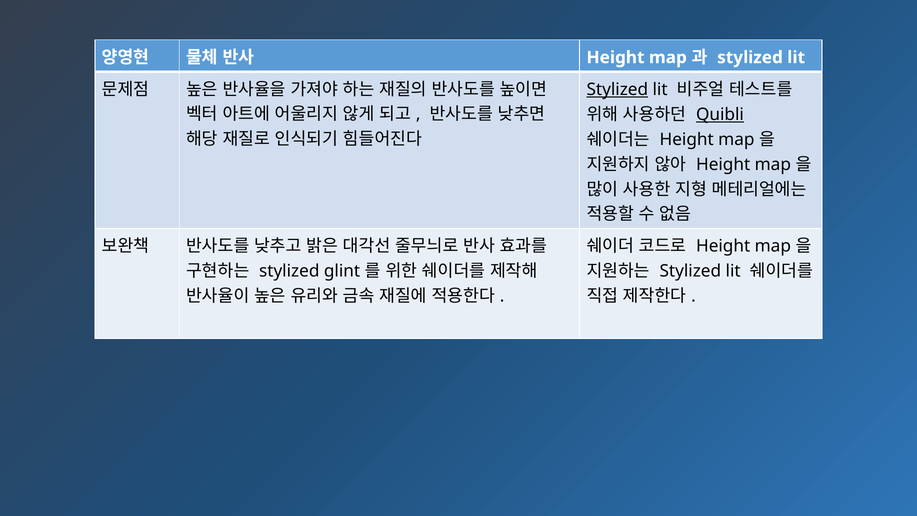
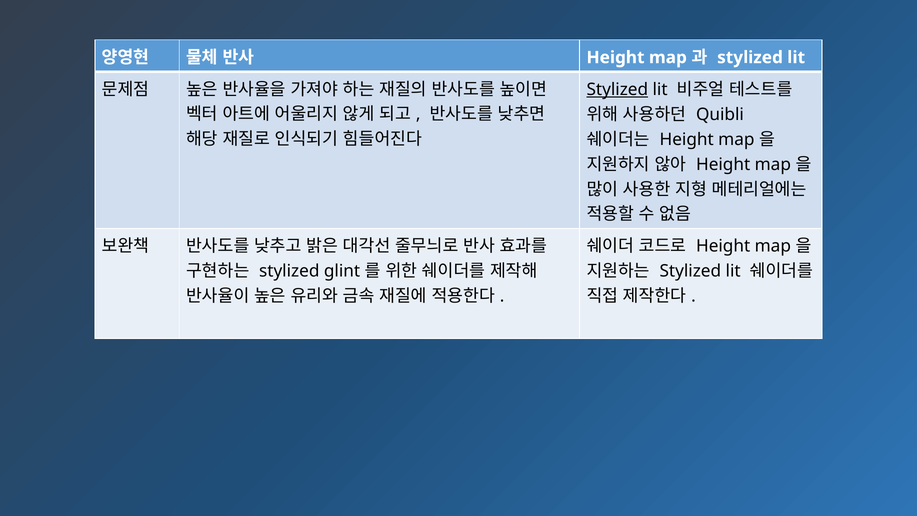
Quibli underline: present -> none (720, 114)
